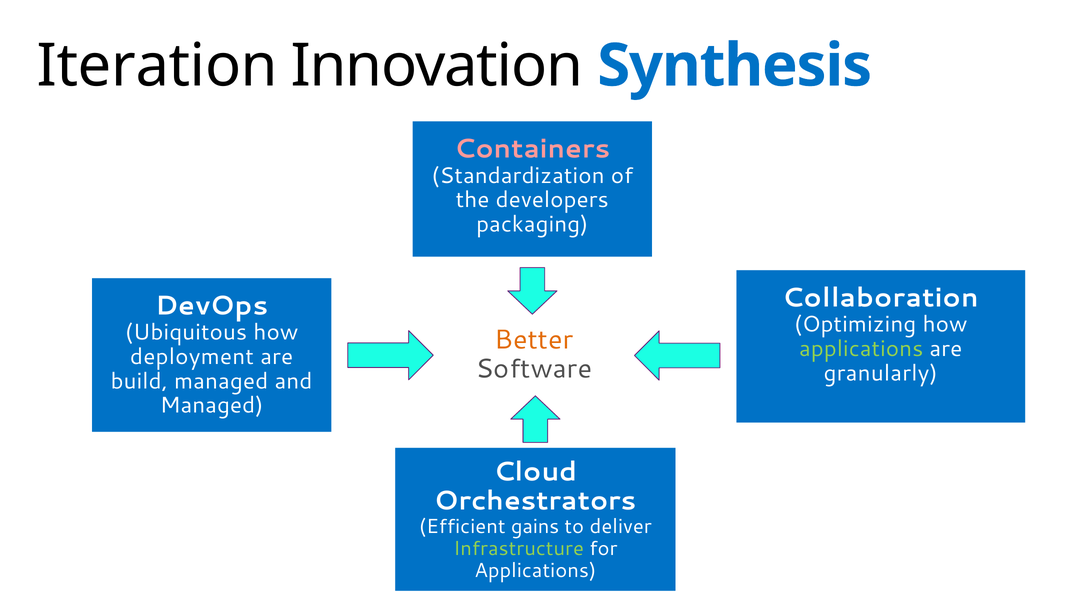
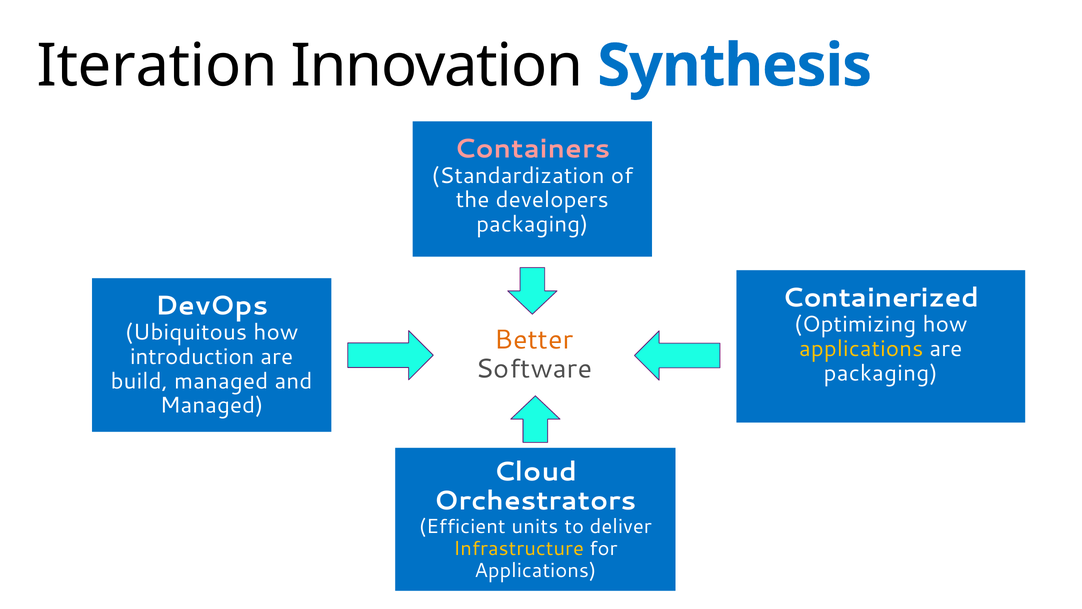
Collaboration: Collaboration -> Containerized (881, 297)
applications colour: light green -> yellow (861, 349)
deployment: deployment -> introduction (192, 357)
granularly: granularly -> packaging (881, 373)
gains: gains -> units (535, 526)
Infrastructure colour: light green -> yellow (519, 548)
